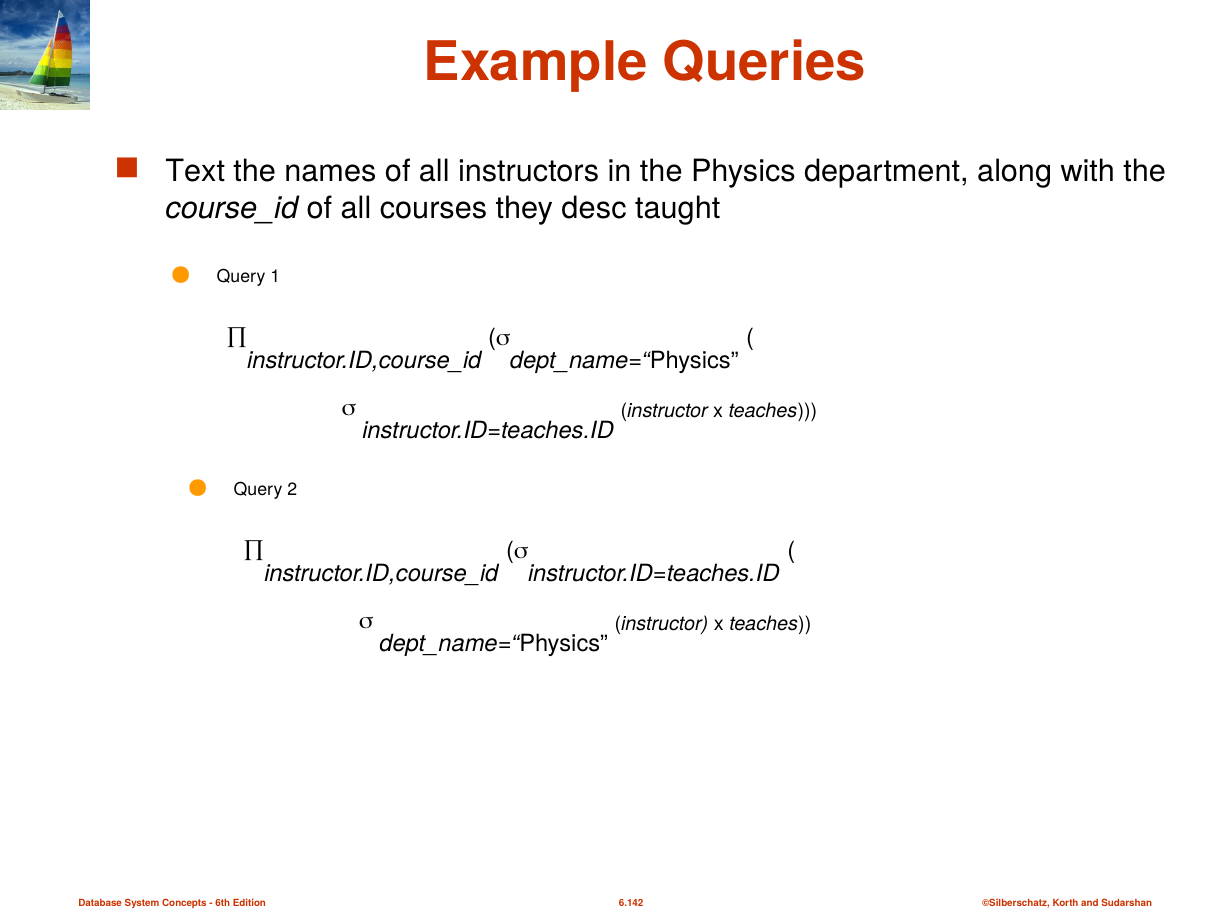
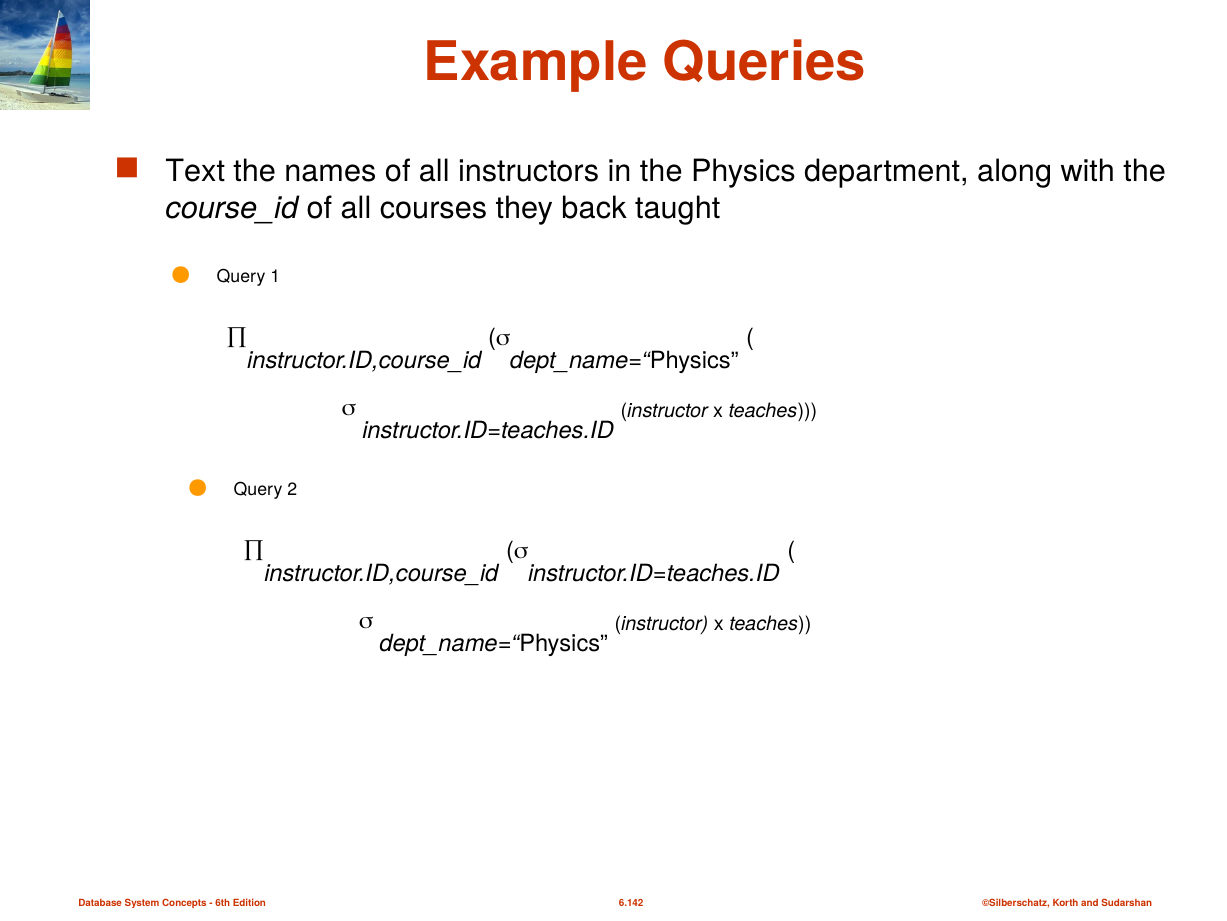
desc: desc -> back (594, 208)
